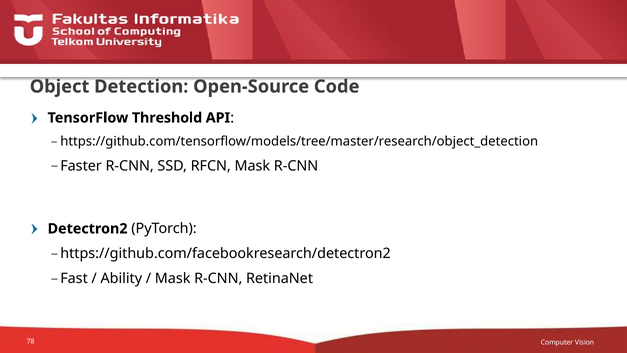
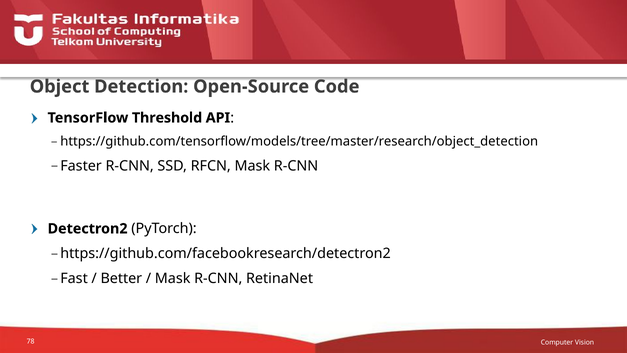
Ability: Ability -> Better (121, 278)
